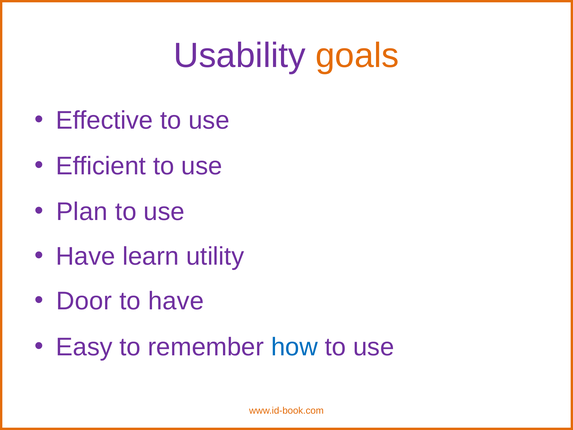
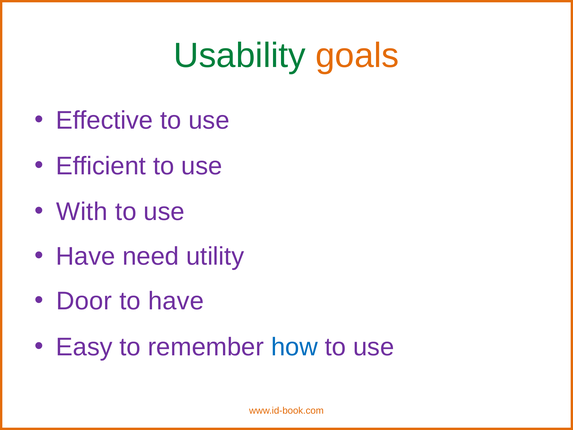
Usability colour: purple -> green (240, 55)
Plan: Plan -> With (82, 212)
learn: learn -> need (151, 256)
